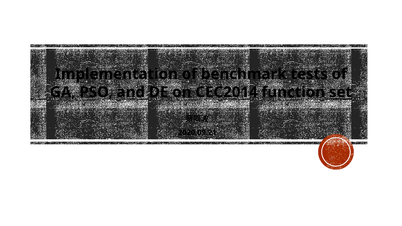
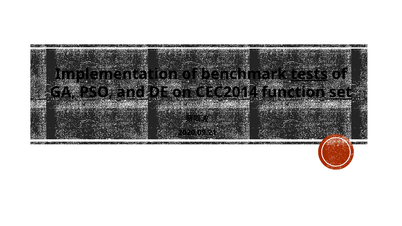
tests underline: none -> present (309, 74)
